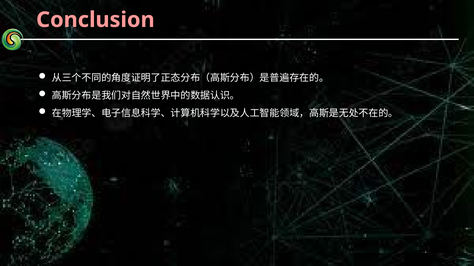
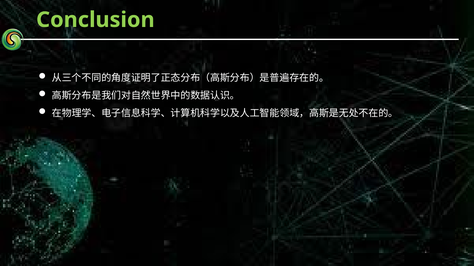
Conclusion colour: pink -> light green (95, 20)
